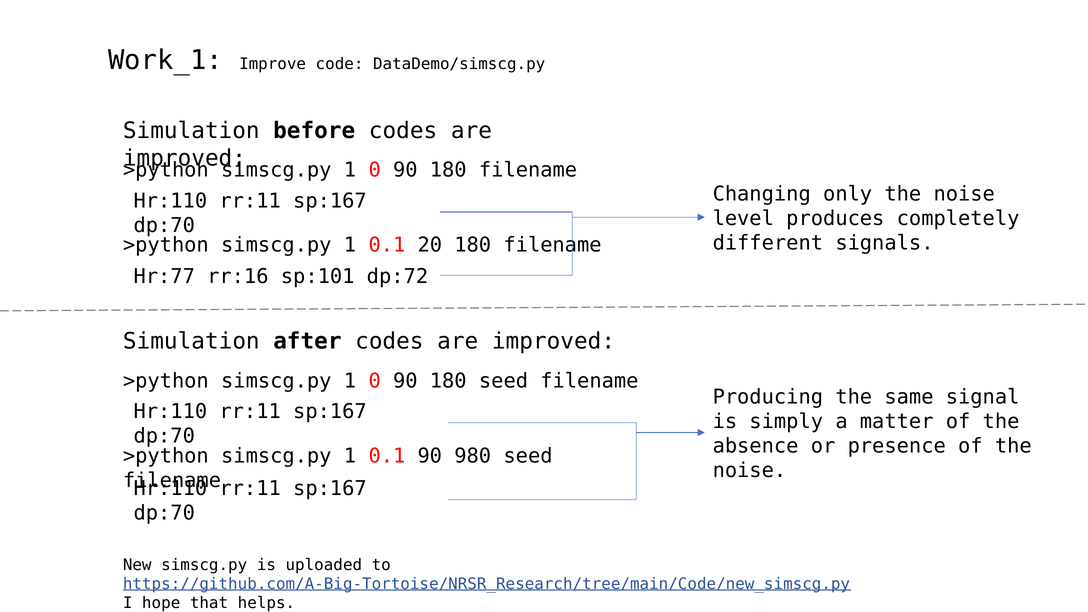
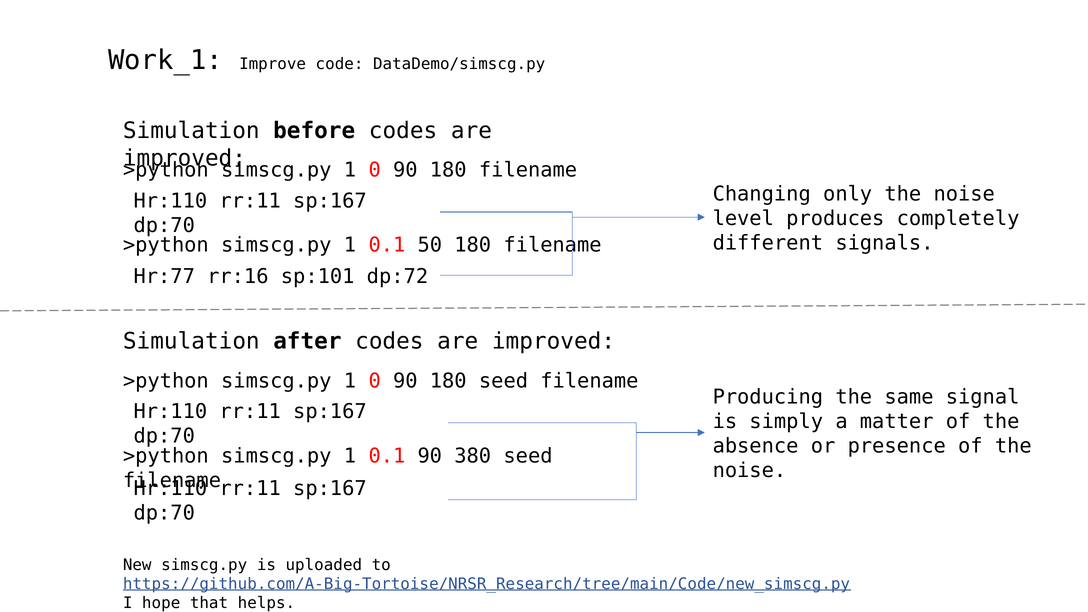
20: 20 -> 50 (430, 245)
980: 980 -> 380 (473, 456)
